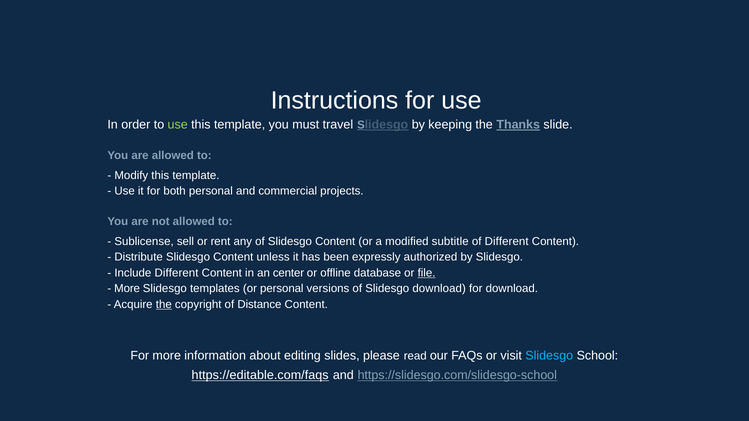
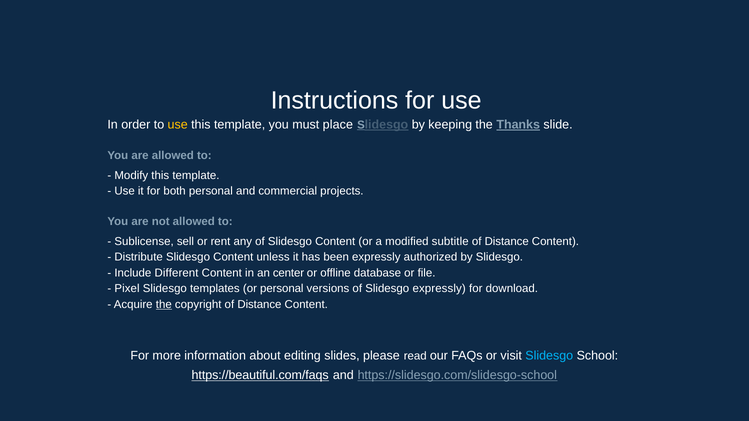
use colour: light green -> yellow (178, 125)
travel: travel -> place (338, 125)
Different: Different -> Distance (507, 241)
file underline: present -> none (427, 273)
More: More -> Pixel (127, 289)
Slidesgo download: download -> expressly (439, 289)
https://editable.com/faqs: https://editable.com/faqs -> https://beautiful.com/faqs (260, 376)
